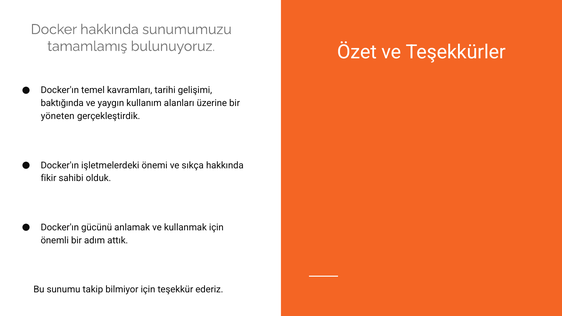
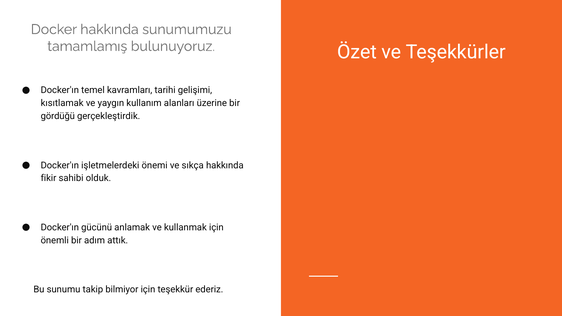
baktığında: baktığında -> kısıtlamak (62, 103)
yöneten: yöneten -> gördüğü (58, 116)
